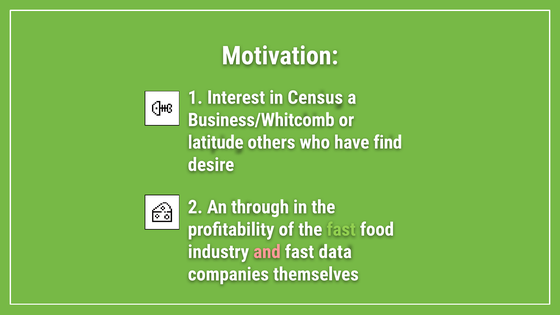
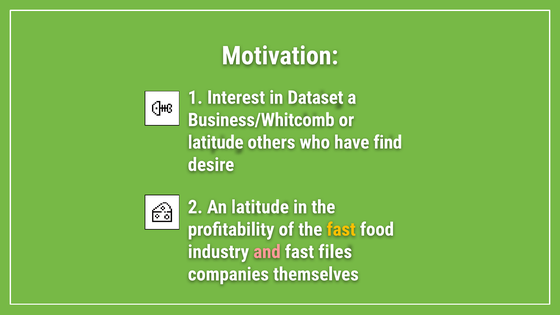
Census: Census -> Dataset (315, 98)
An through: through -> latitude (260, 207)
fast colour: light green -> yellow (341, 230)
data: data -> files (335, 252)
